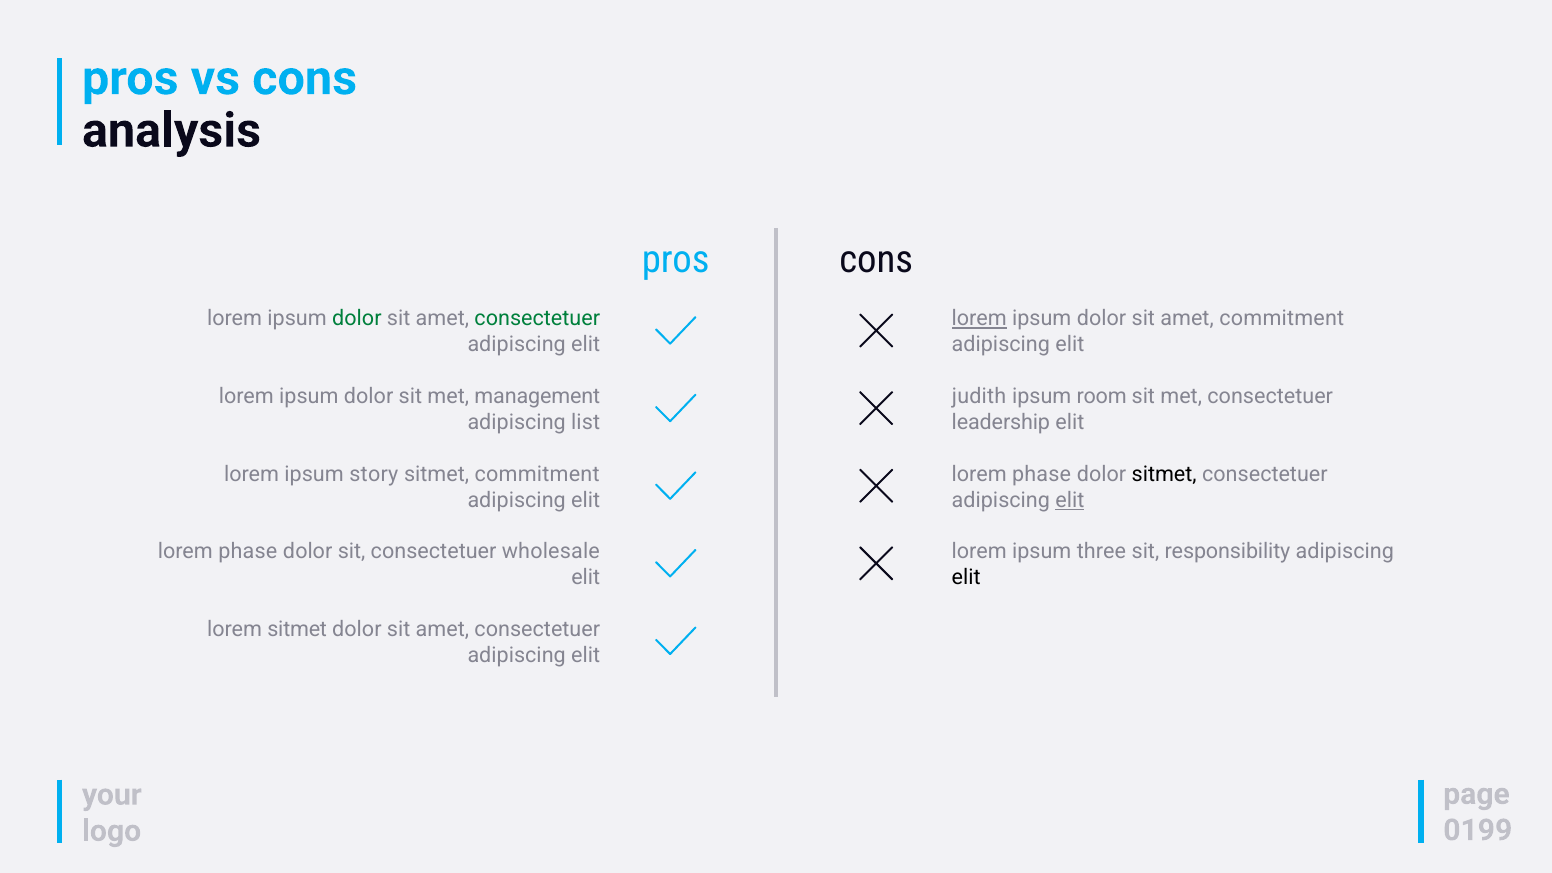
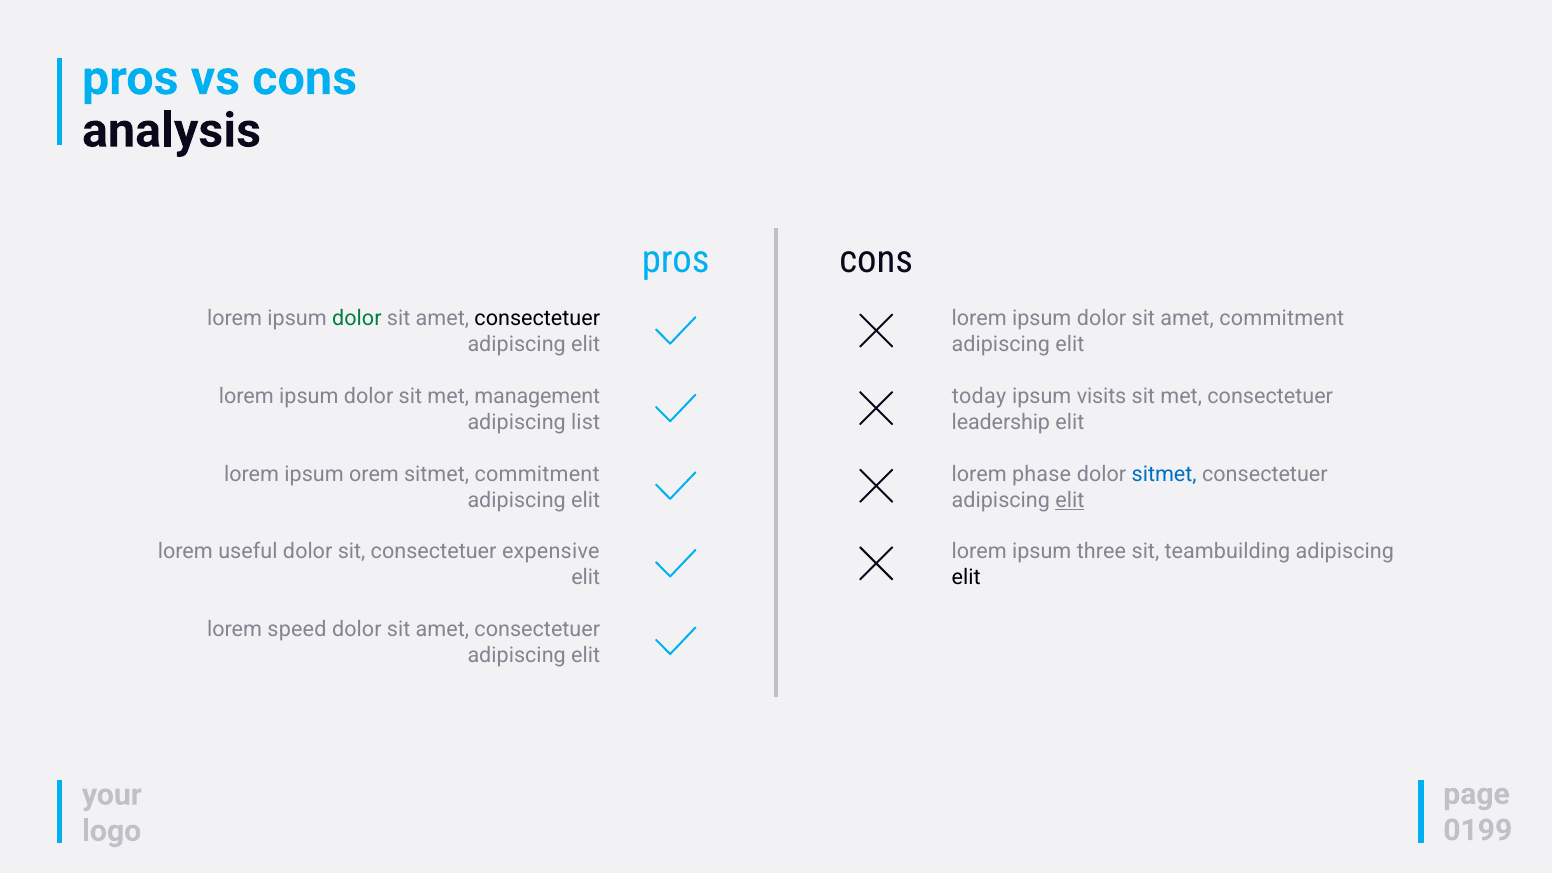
consectetuer colour: green -> black (537, 319)
lorem underline: present -> none (979, 319)
judith: judith -> today (979, 396)
room: room -> visits (1102, 396)
story: story -> orem (374, 474)
sitmet colour: black -> blue (1164, 474)
phase: phase -> useful (248, 552)
wholesale: wholesale -> expensive (551, 552)
responsibility: responsibility -> teambuilding (1227, 552)
lorem sitmet: sitmet -> speed (297, 630)
